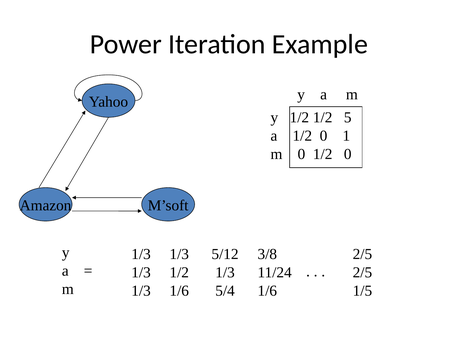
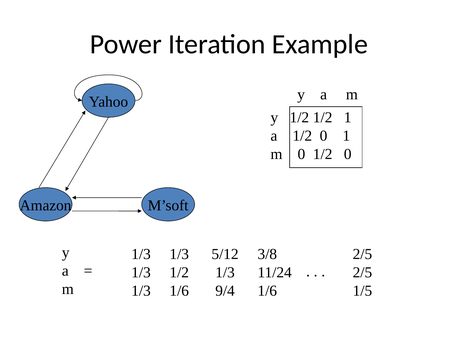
1/2 5: 5 -> 1 (348, 118)
5/4: 5/4 -> 9/4 (225, 291)
